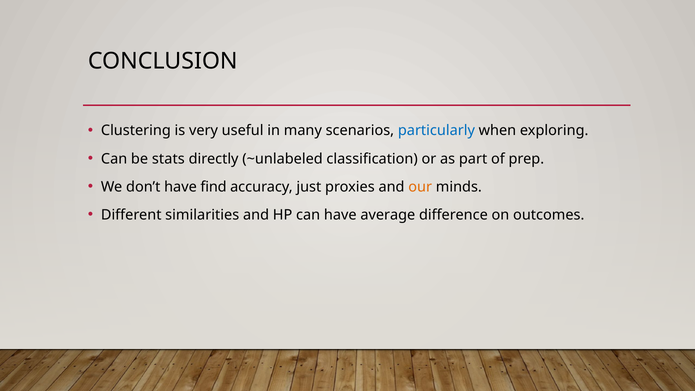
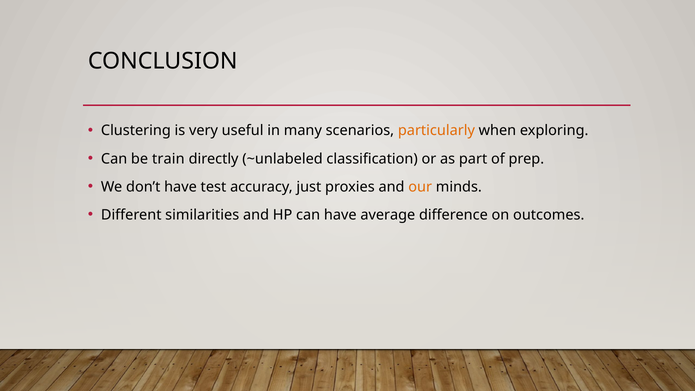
particularly colour: blue -> orange (436, 131)
stats: stats -> train (168, 159)
find: find -> test (213, 187)
